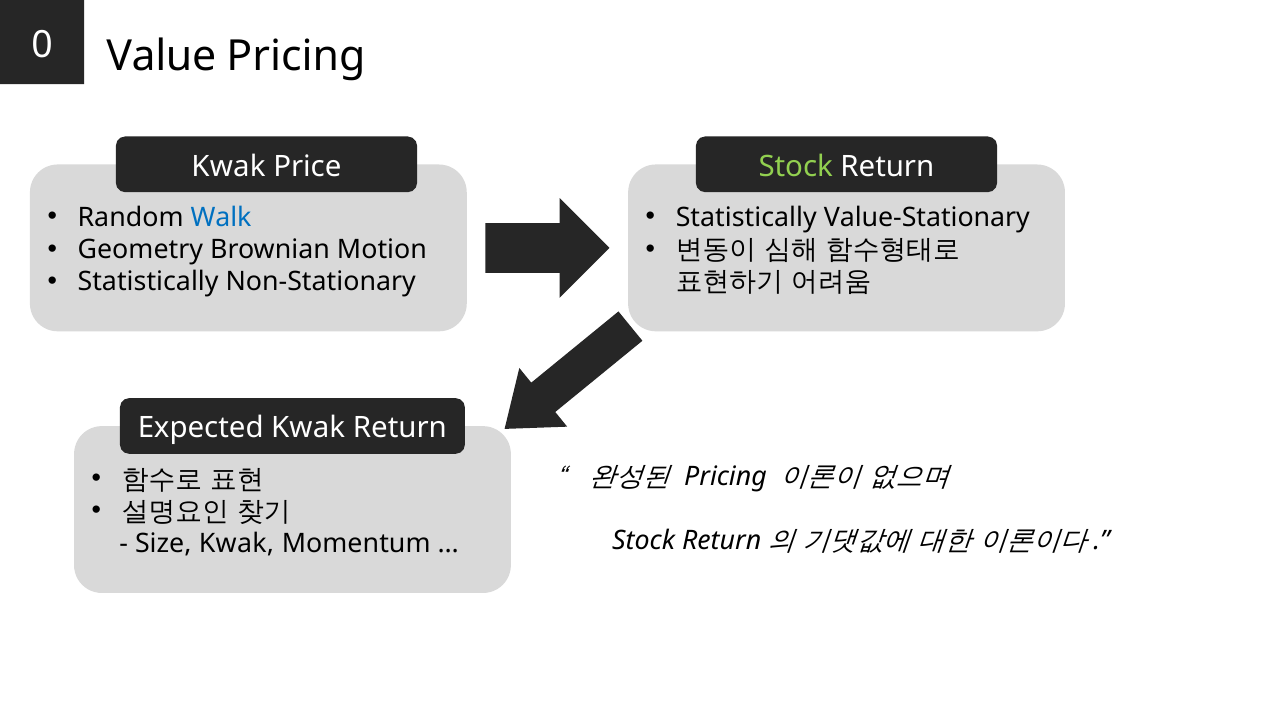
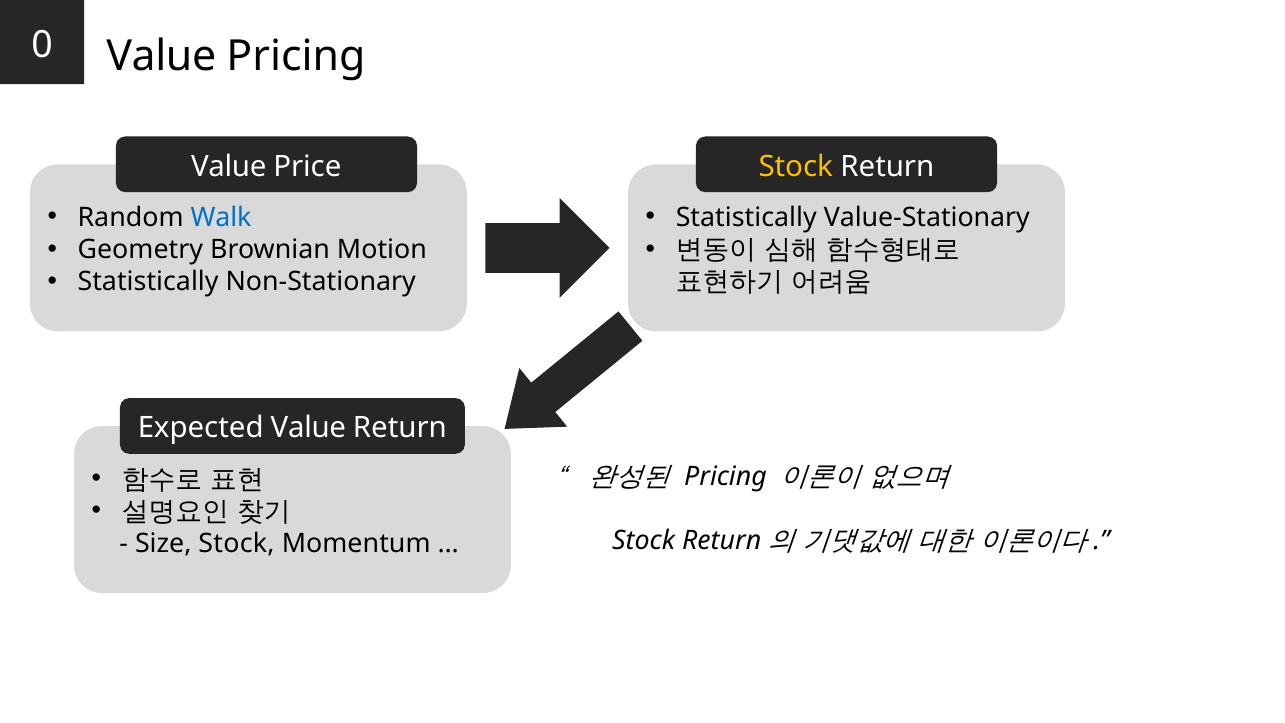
Kwak: Kwak -> Value (229, 166)
Stock colour: light green -> yellow (796, 166)
Expected Kwak: Kwak -> Value (308, 428)
Size Kwak: Kwak -> Stock (237, 543)
